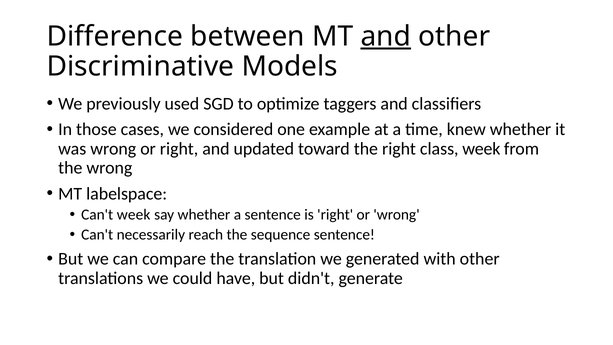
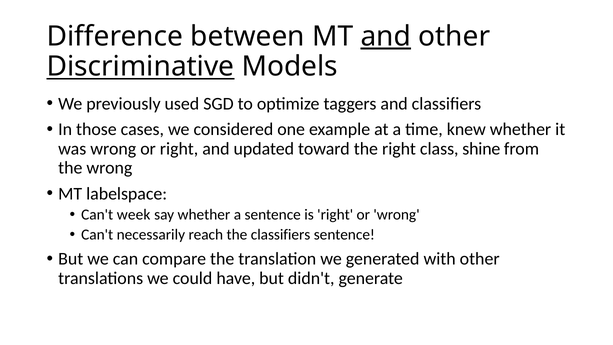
Discriminative underline: none -> present (141, 67)
class week: week -> shine (481, 149)
the sequence: sequence -> classifiers (281, 235)
